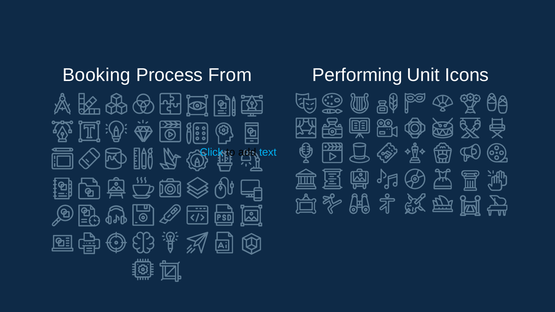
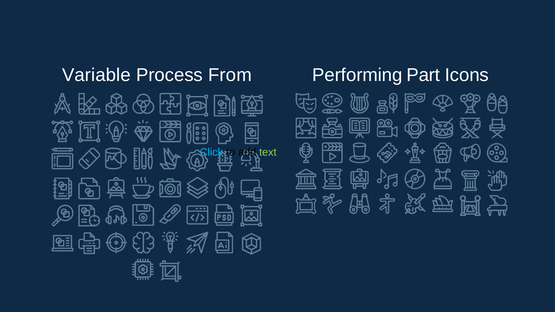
Booking: Booking -> Variable (96, 75)
Unit: Unit -> Part (423, 75)
text colour: light blue -> light green (268, 152)
